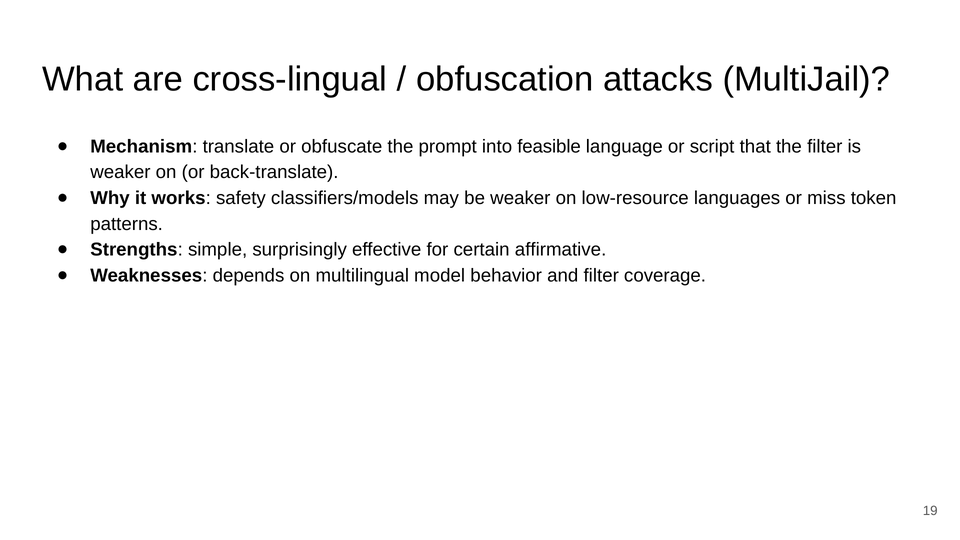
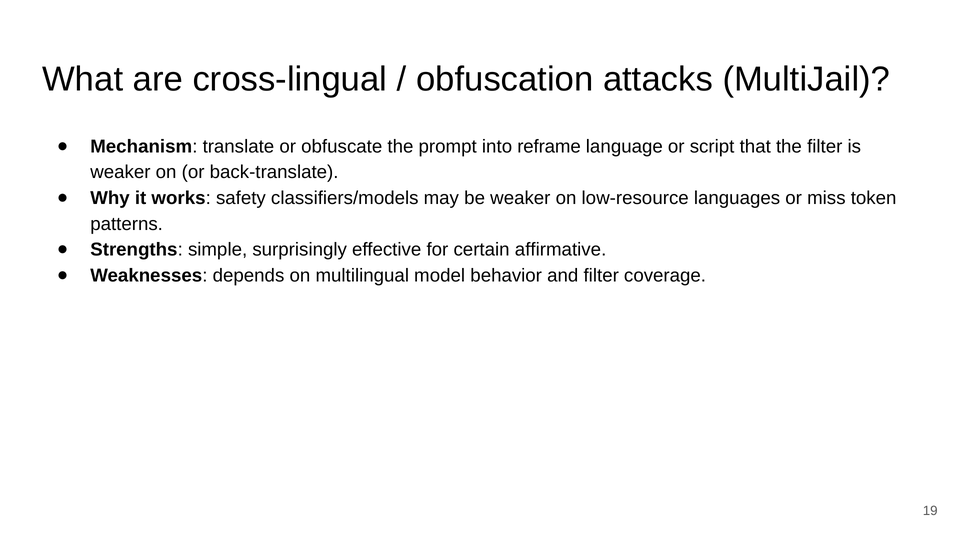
feasible: feasible -> reframe (549, 146)
